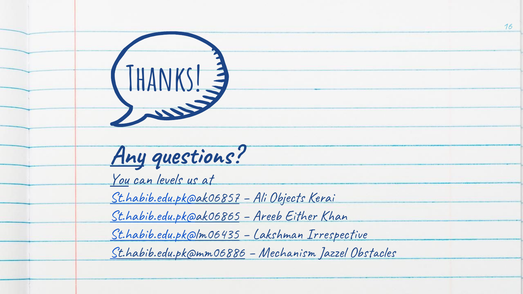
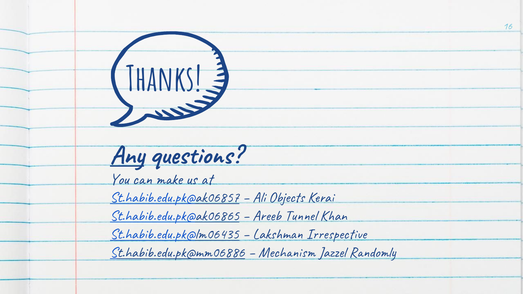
You underline: present -> none (119, 179)
levels: levels -> make (169, 179)
Either: Either -> Tunnel (301, 216)
Obstacles: Obstacles -> Randomly (373, 253)
